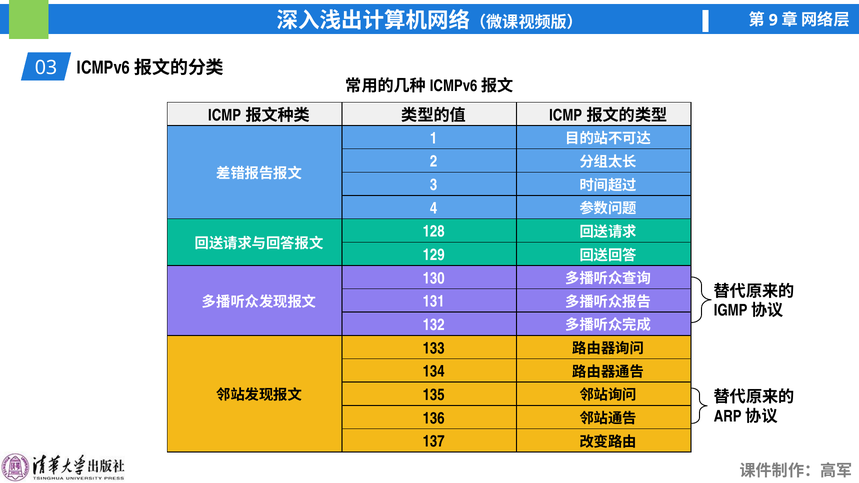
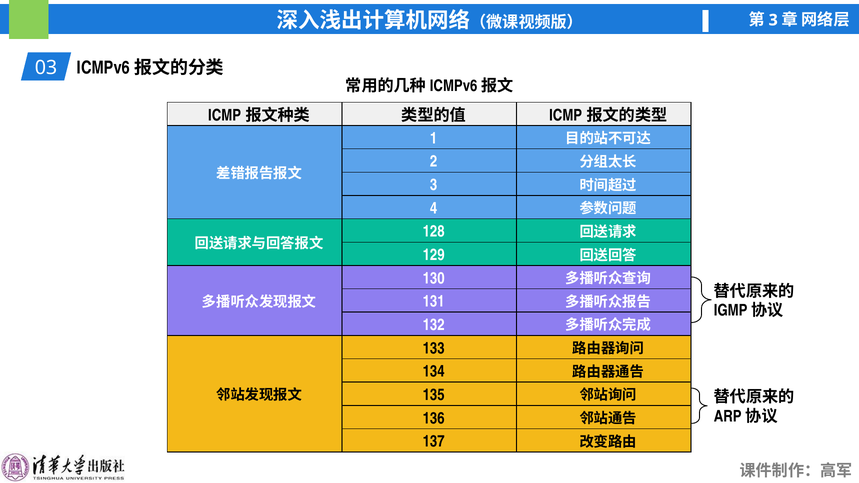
9: 9 -> 3 (773, 20)
